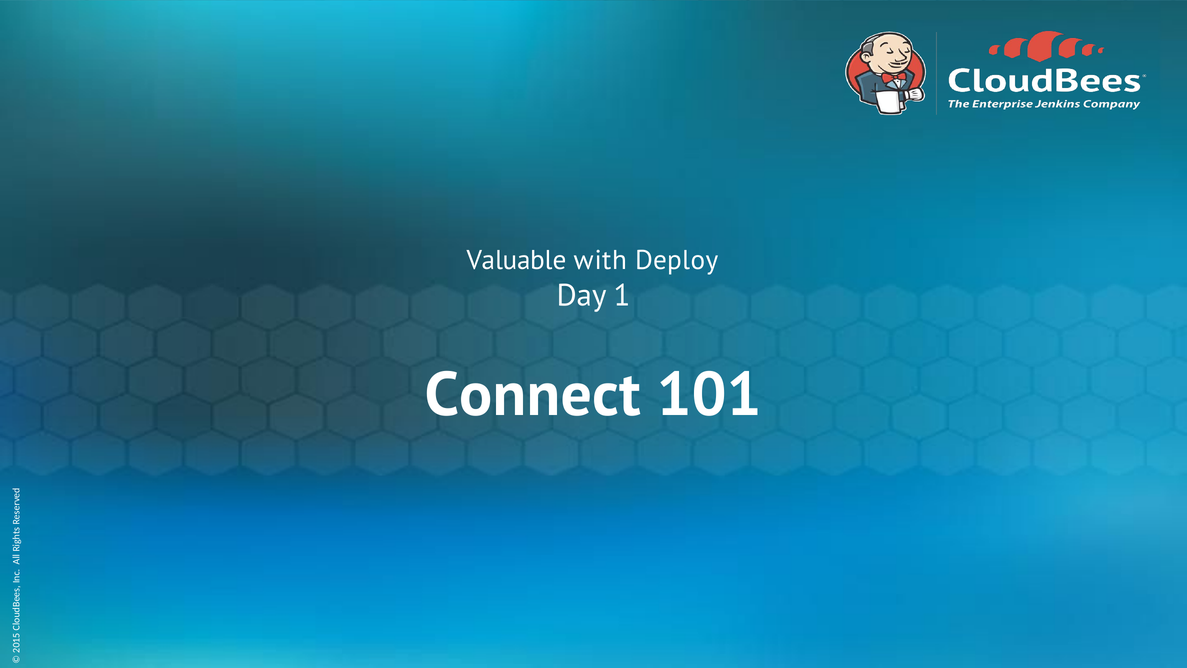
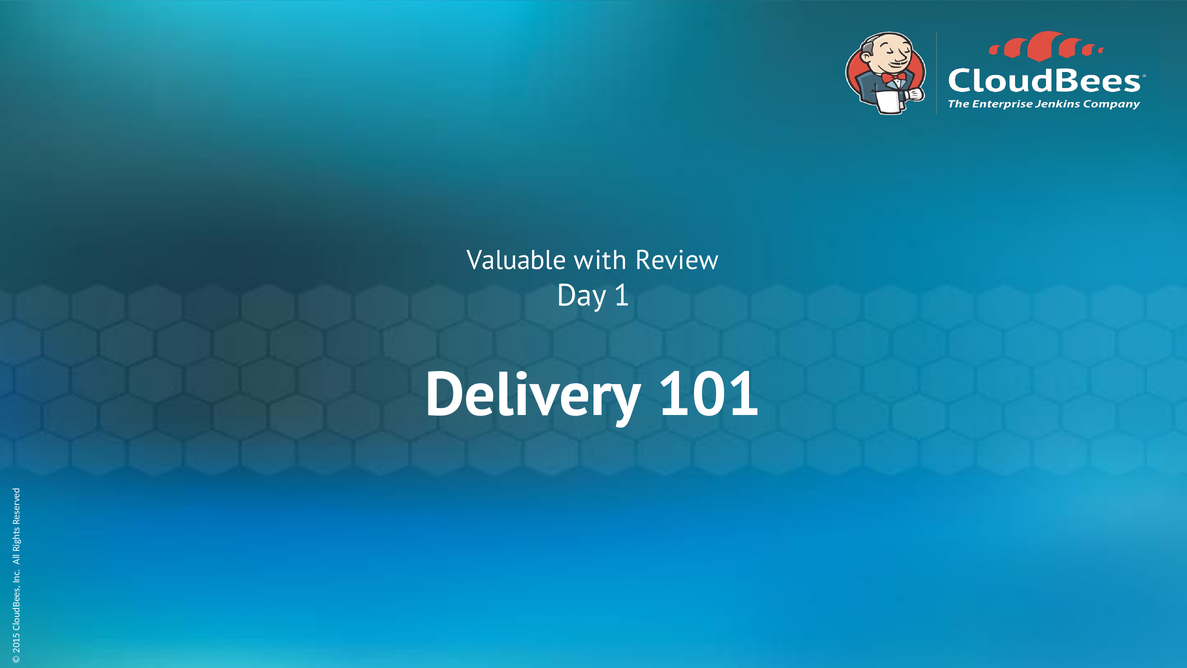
Deploy: Deploy -> Review (677, 260)
Connect: Connect -> Delivery (533, 395)
